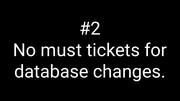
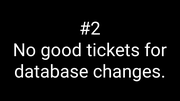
must: must -> good (61, 50)
